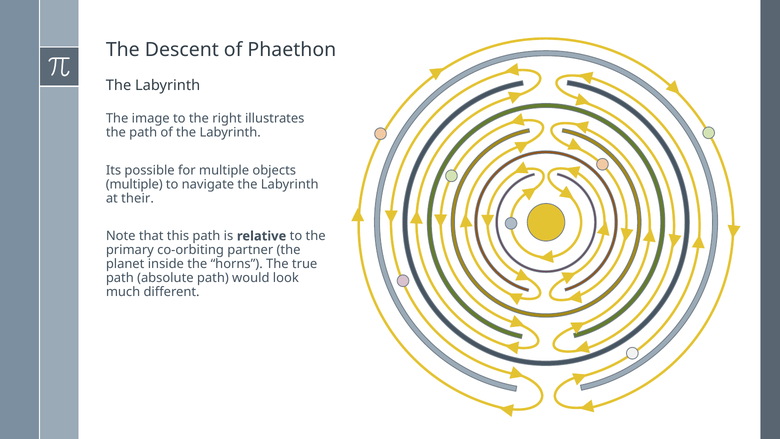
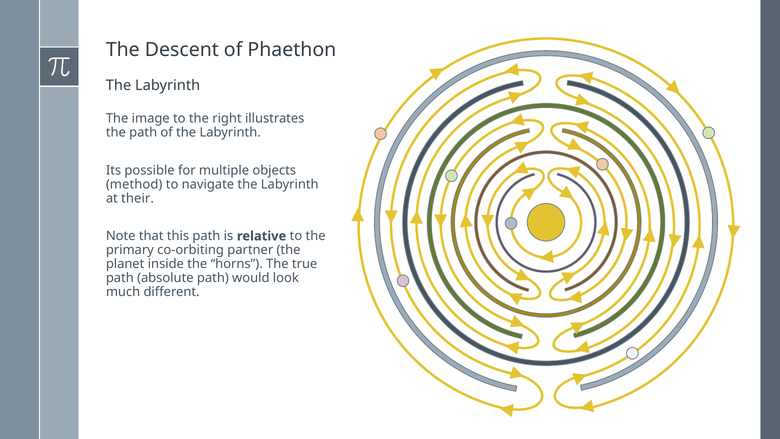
multiple: multiple -> method (134, 184)
